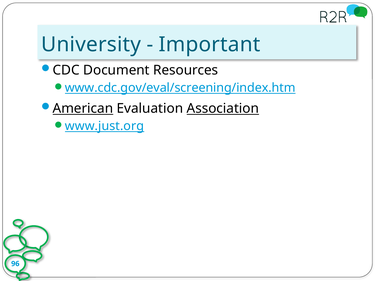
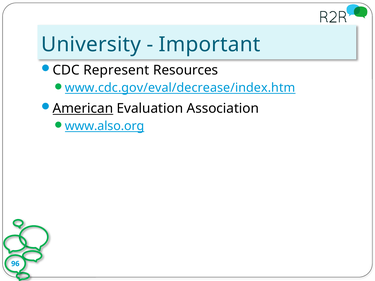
Document: Document -> Represent (116, 70)
www.cdc.gov/eval/screening/index.htm: www.cdc.gov/eval/screening/index.htm -> www.cdc.gov/eval/decrease/index.htm (180, 88)
Association underline: present -> none (223, 109)
www.just.org: www.just.org -> www.also.org (105, 126)
